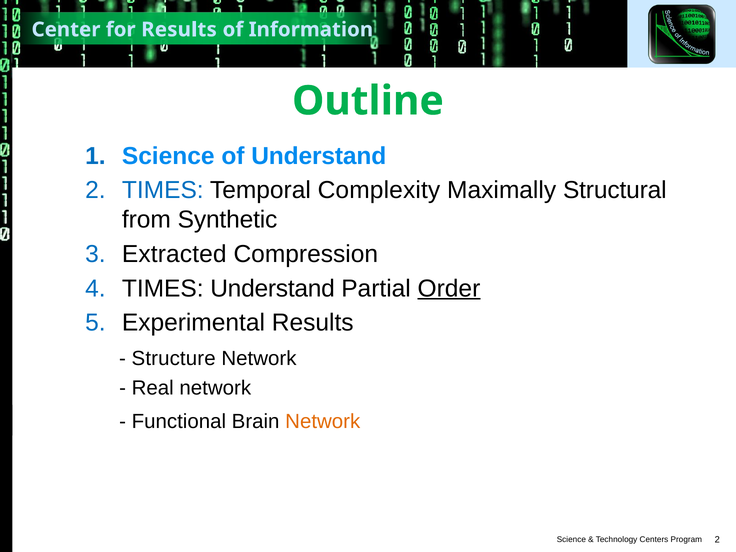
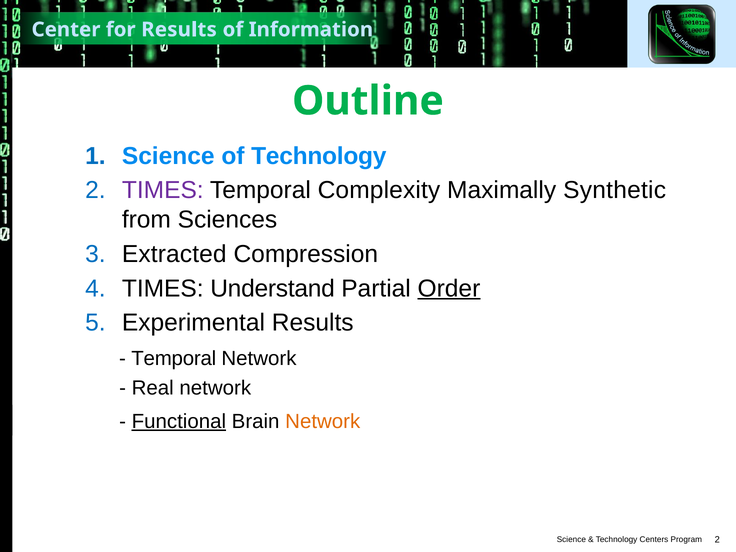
of Understand: Understand -> Technology (319, 156)
TIMES colour: blue -> purple (163, 190)
Structural: Structural -> Synthetic (615, 190)
Synthetic: Synthetic -> Sciences (227, 220)
Structure: Structure -> Temporal (174, 358)
Functional underline: none -> present (179, 421)
